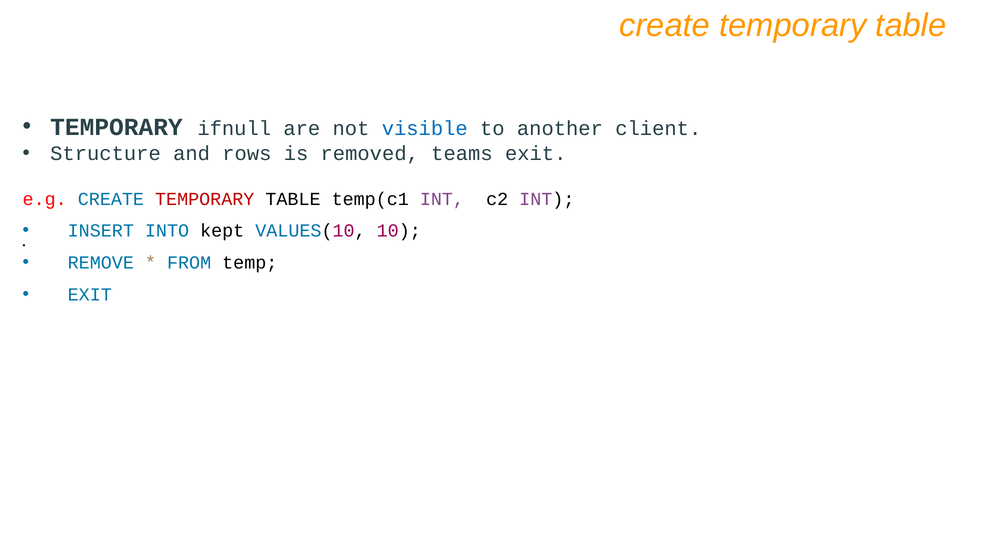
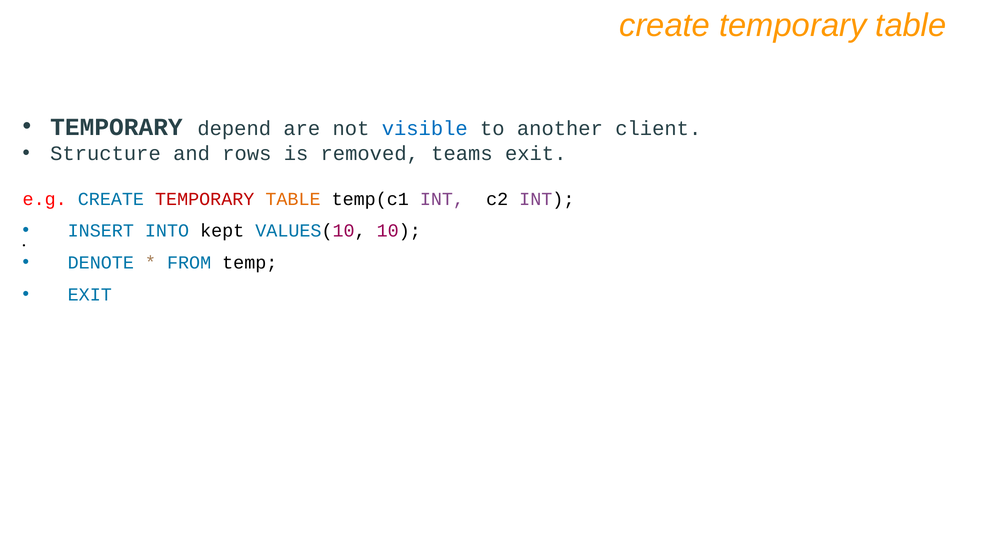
ifnull: ifnull -> depend (234, 128)
TABLE colour: black -> orange (293, 199)
REMOVE: REMOVE -> DENOTE (101, 263)
